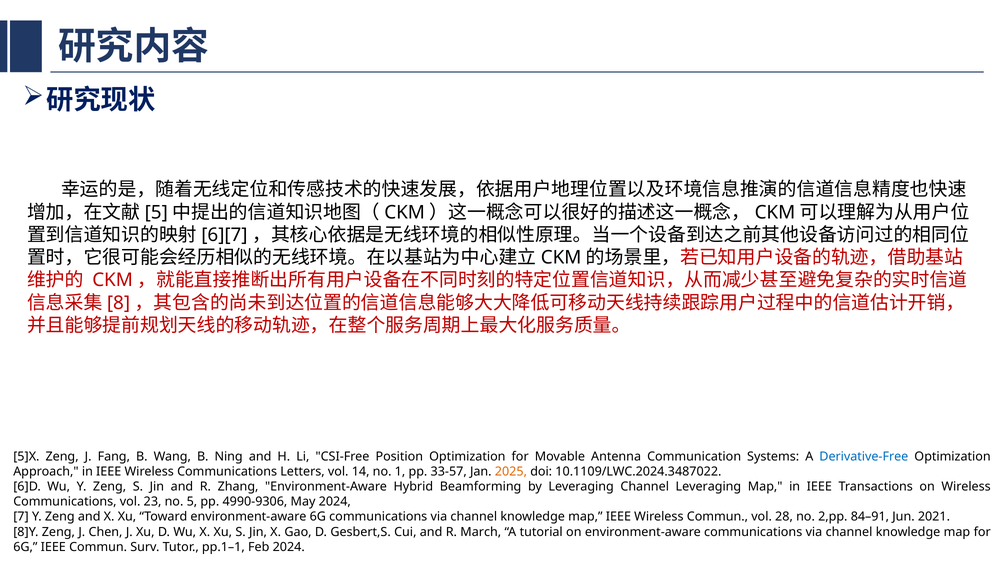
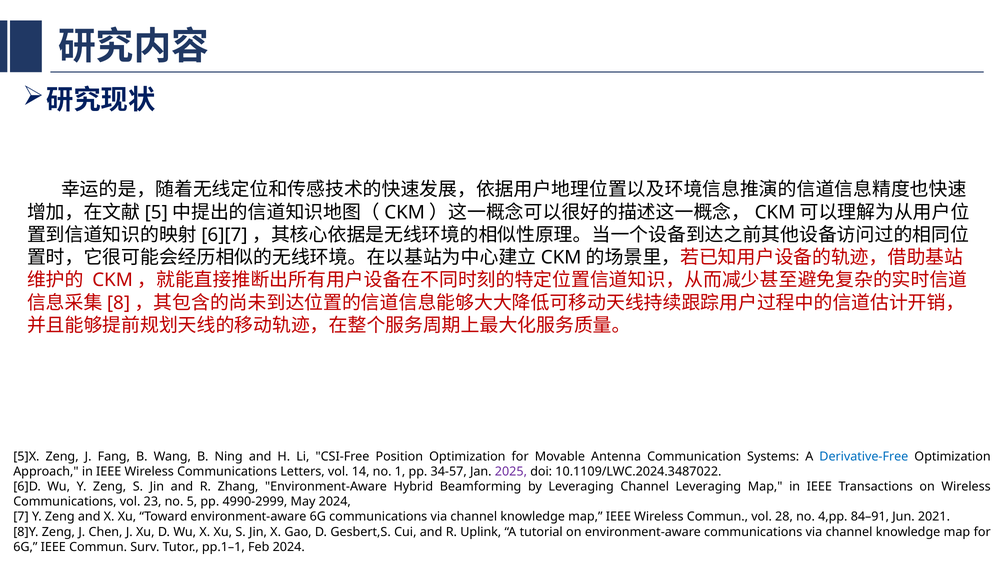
33-57: 33-57 -> 34-57 (449, 471)
2025 colour: orange -> purple (511, 471)
4990-9306: 4990-9306 -> 4990-2999 (255, 502)
2,pp: 2,pp -> 4,pp (833, 517)
March: March -> Uplink (481, 532)
